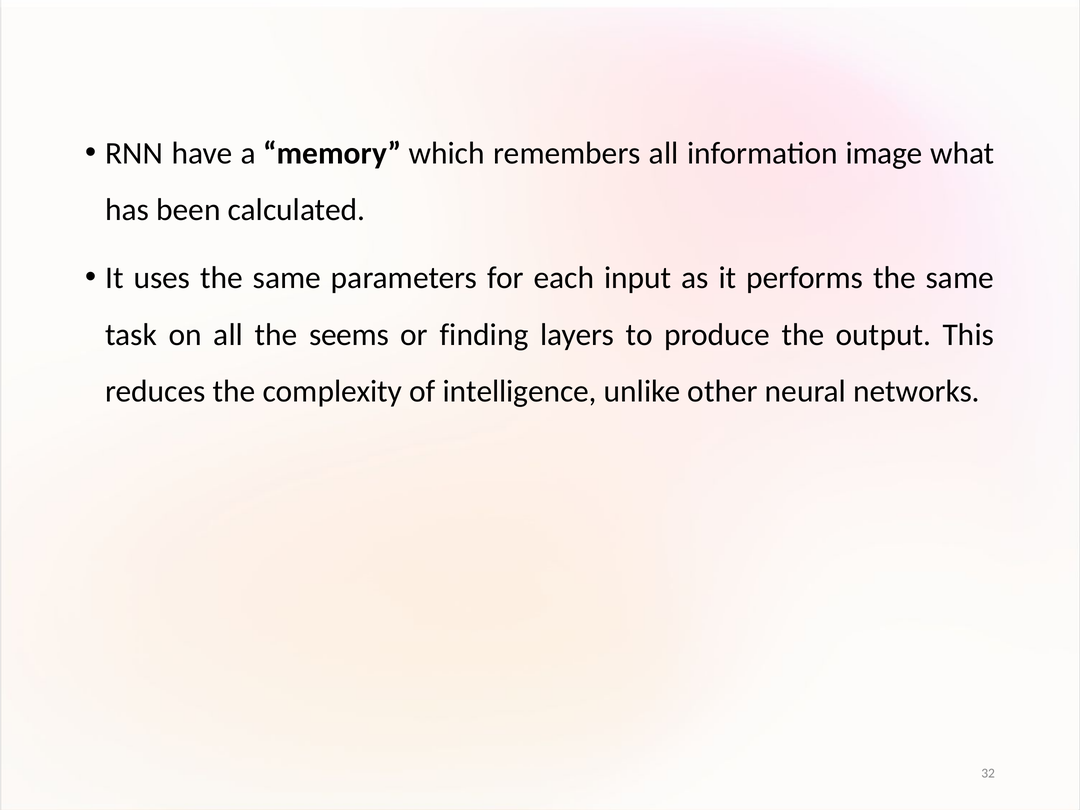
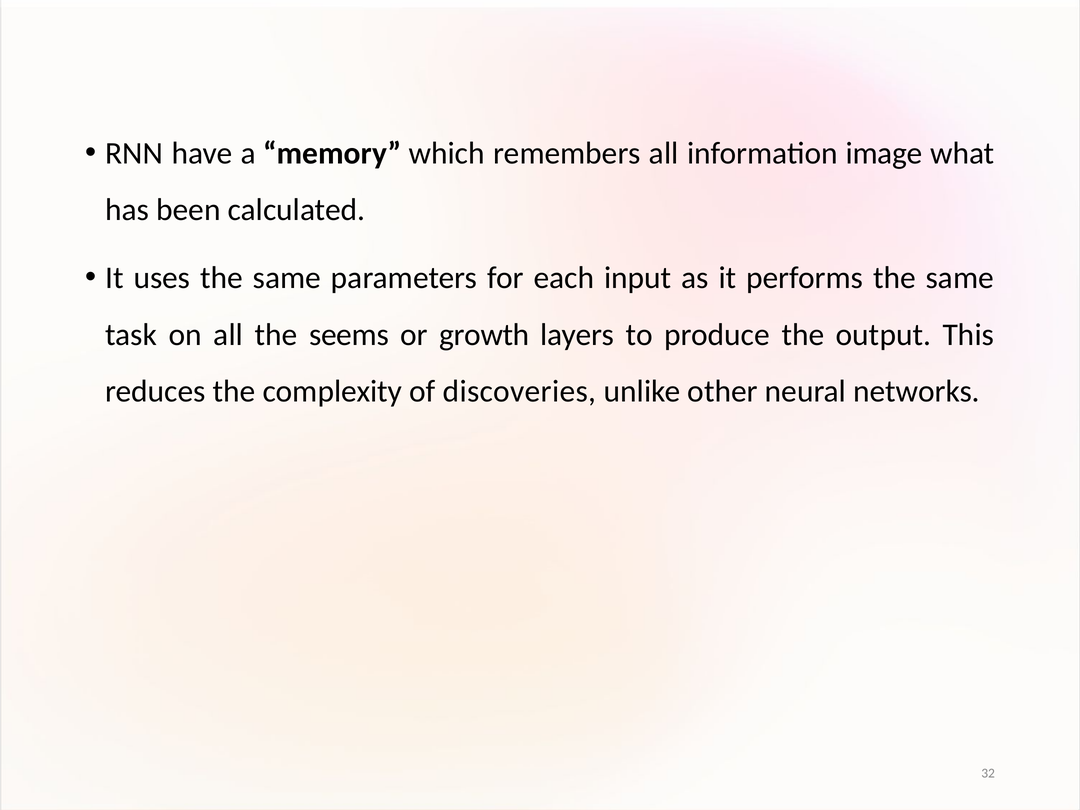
finding: finding -> growth (484, 335)
intelligence: intelligence -> discoveries (519, 391)
